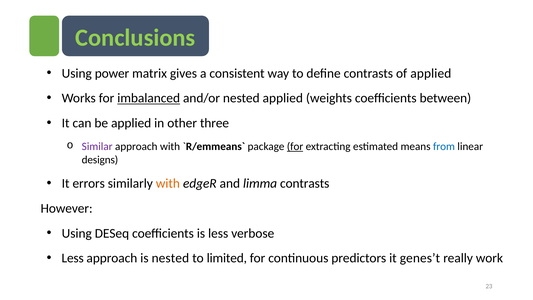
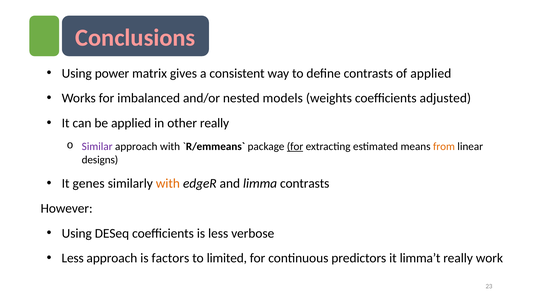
Conclusions colour: light green -> pink (135, 38)
imbalanced underline: present -> none (149, 98)
nested applied: applied -> models (283, 98)
between: between -> adjusted (445, 98)
other three: three -> really (215, 123)
from colour: blue -> orange (444, 146)
errors: errors -> genes (89, 183)
is nested: nested -> factors (170, 258)
genes’t: genes’t -> limma’t (420, 258)
